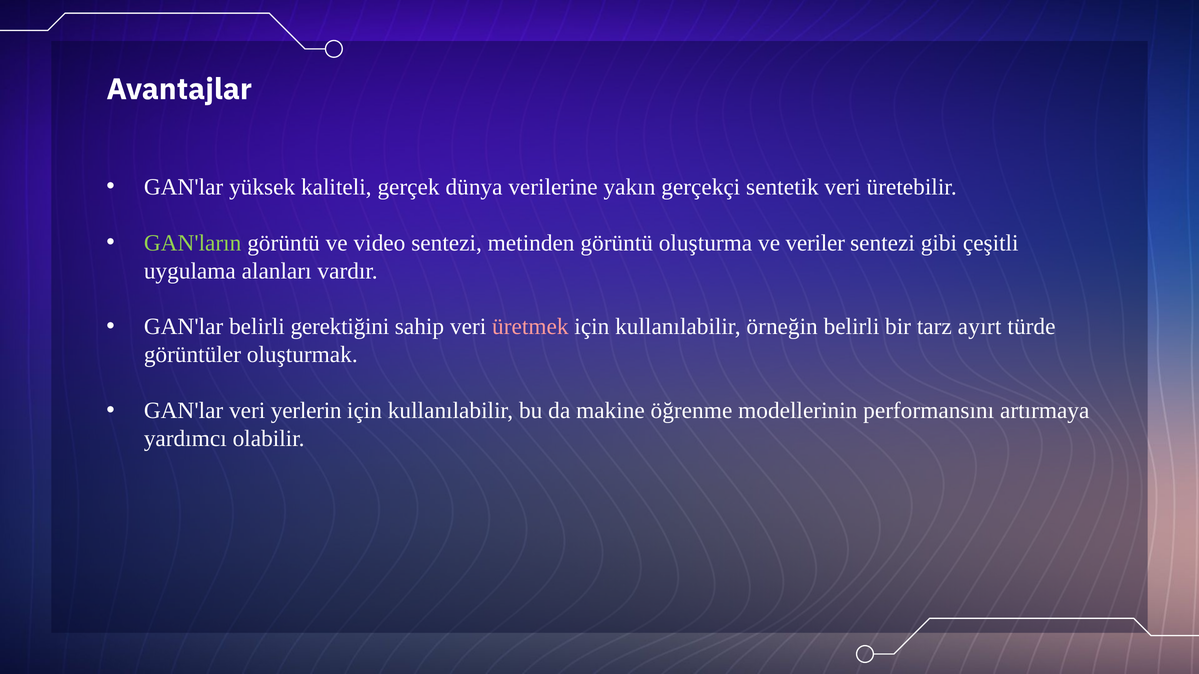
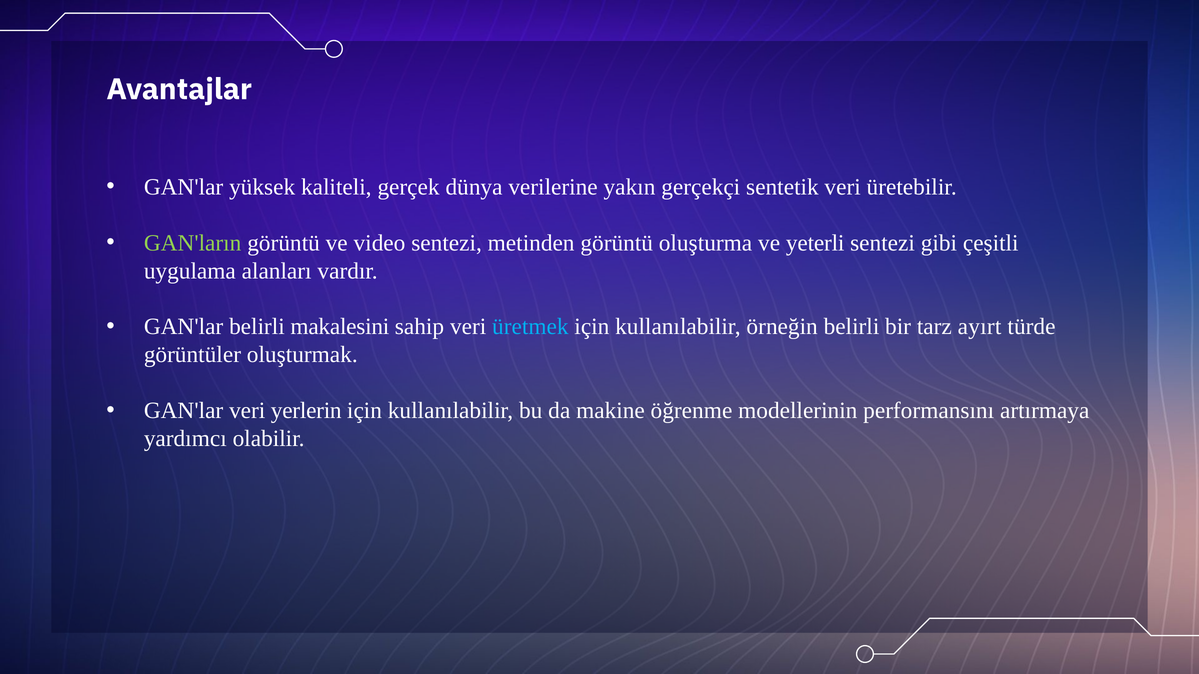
veriler: veriler -> yeterli (815, 243)
gerektiğini: gerektiğini -> makalesini (340, 327)
üretmek colour: pink -> light blue (530, 327)
